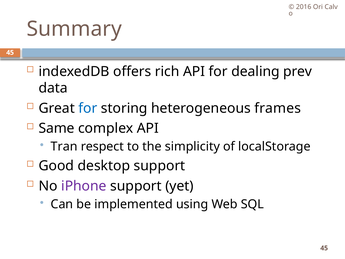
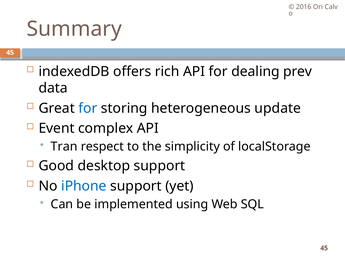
frames: frames -> update (278, 108)
Same: Same -> Event (57, 128)
iPhone colour: purple -> blue (84, 186)
